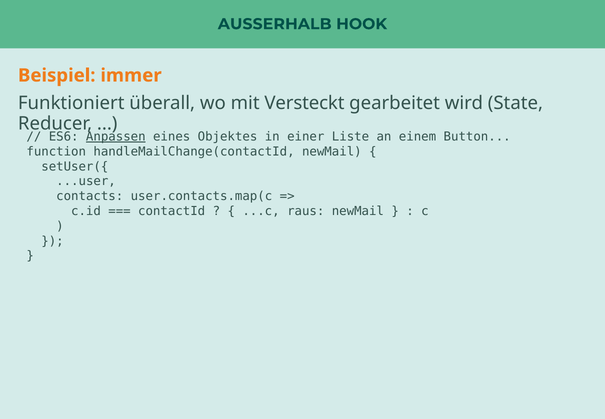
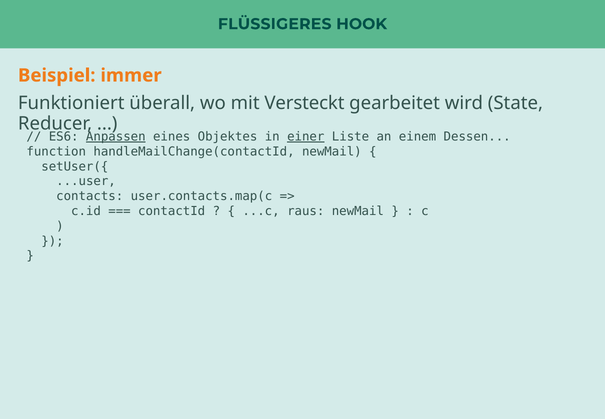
AUSSERHALB: AUSSERHALB -> FLÜSSIGERES (275, 24)
einer underline: none -> present (306, 137)
Button: Button -> Dessen (477, 137)
